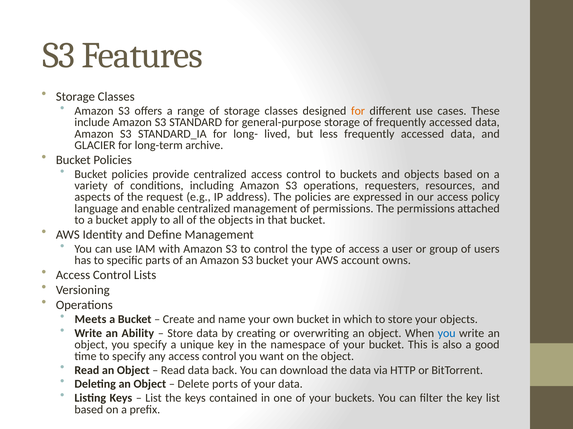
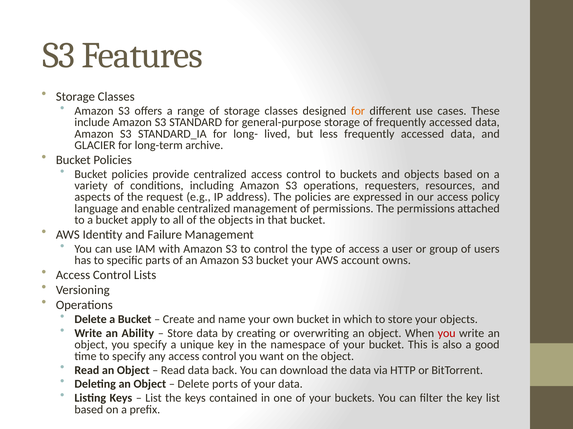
Deﬁne: Deﬁne -> Failure (165, 235)
Meets: Meets -> Delete (91, 320)
you colour: blue -> red (447, 334)
